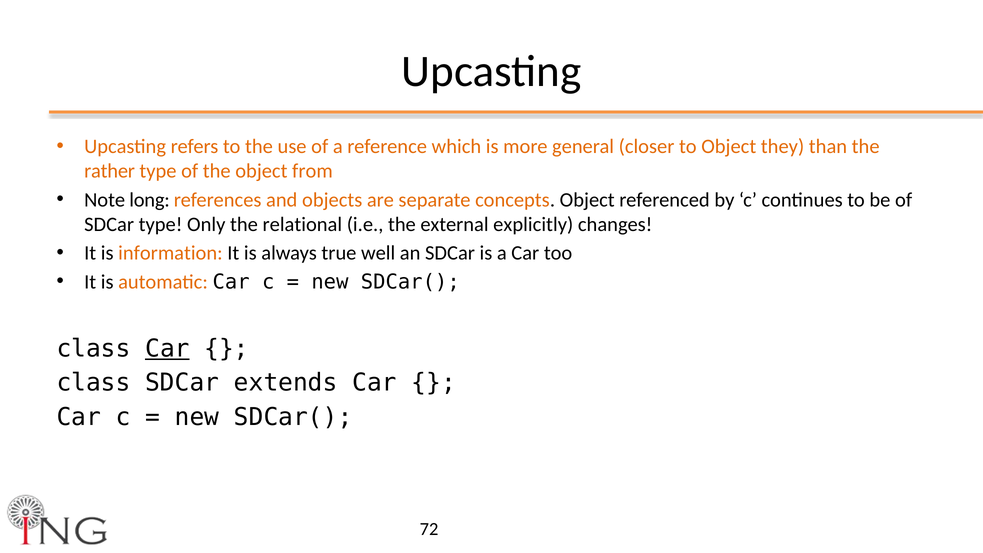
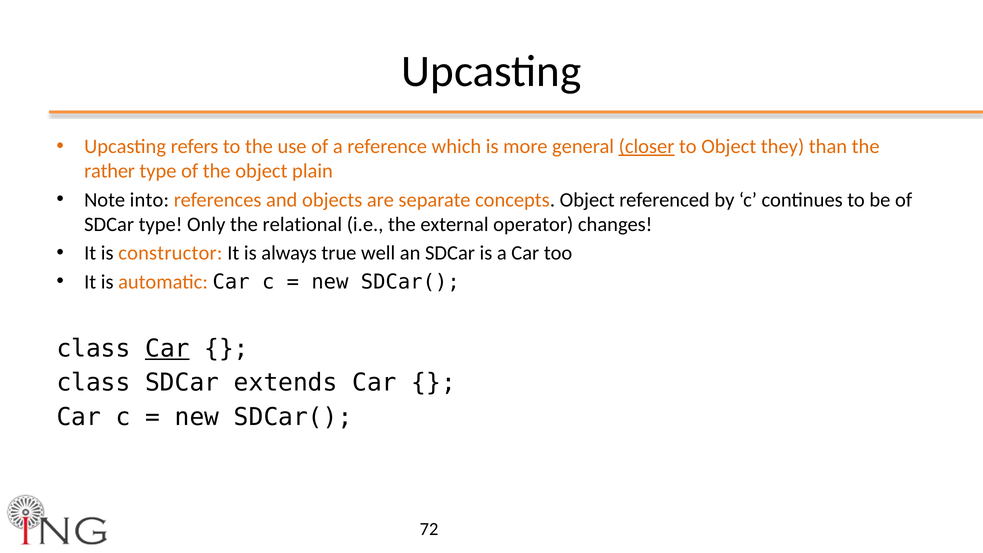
closer underline: none -> present (647, 146)
from: from -> plain (312, 171)
long: long -> into (149, 200)
explicitly: explicitly -> operator (533, 224)
information: information -> constructor (170, 253)
